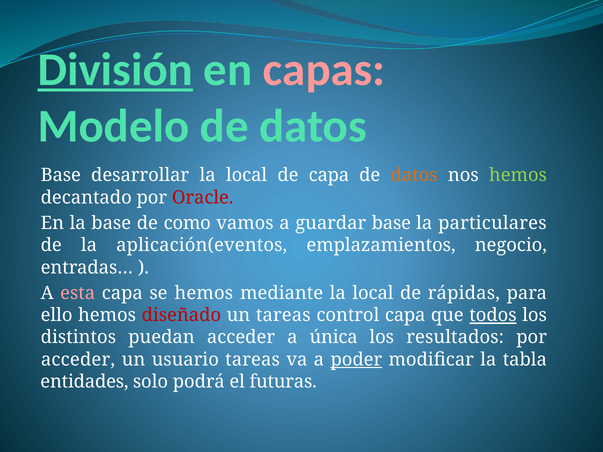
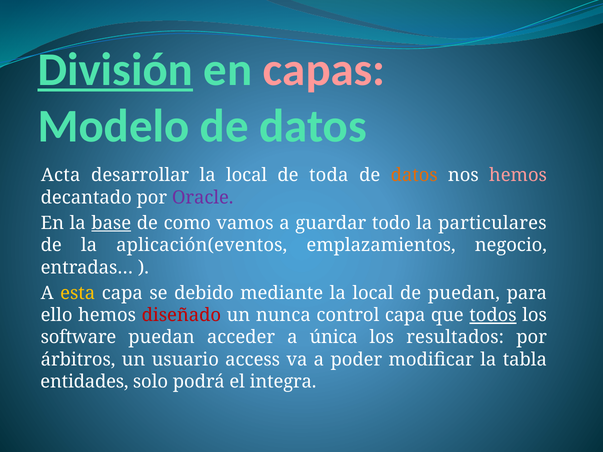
Base: Base -> Acta (61, 175)
de capa: capa -> toda (329, 175)
hemos colour: light green -> pink (518, 175)
Oracle colour: red -> purple (203, 198)
base underline: none -> present (111, 223)
guardar base: base -> todo (391, 223)
esta colour: pink -> yellow (78, 293)
se hemos: hemos -> debido (204, 293)
de rápidas: rápidas -> puedan (464, 293)
un tareas: tareas -> nunca (283, 315)
distintos: distintos -> software (78, 338)
acceder: acceder -> árbitros (78, 360)
usuario tareas: tareas -> access (253, 360)
poder underline: present -> none (356, 360)
futuras: futuras -> integra (283, 382)
